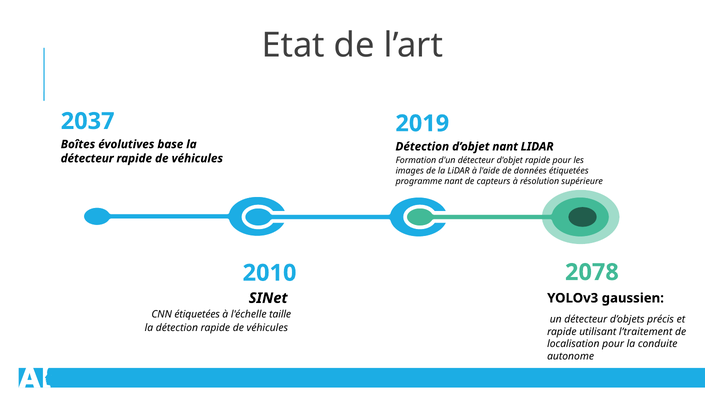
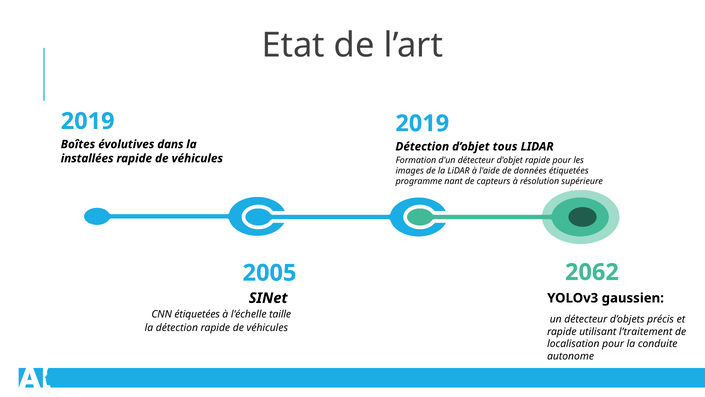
2037: 2037 -> 2019 (88, 121)
base: base -> dans (170, 144)
d’objet nant: nant -> tous (505, 146)
détecteur: détecteur -> installées (87, 158)
2078: 2078 -> 2062 (592, 272)
2010: 2010 -> 2005 (270, 273)
